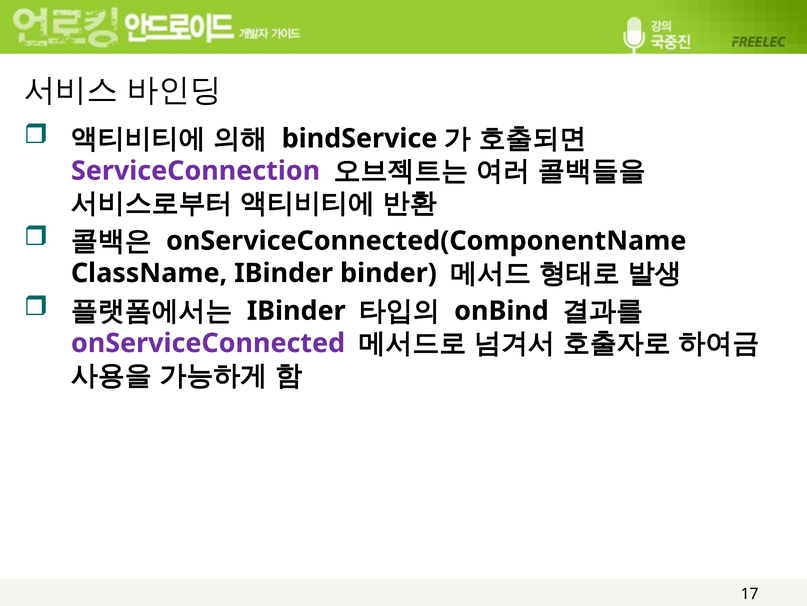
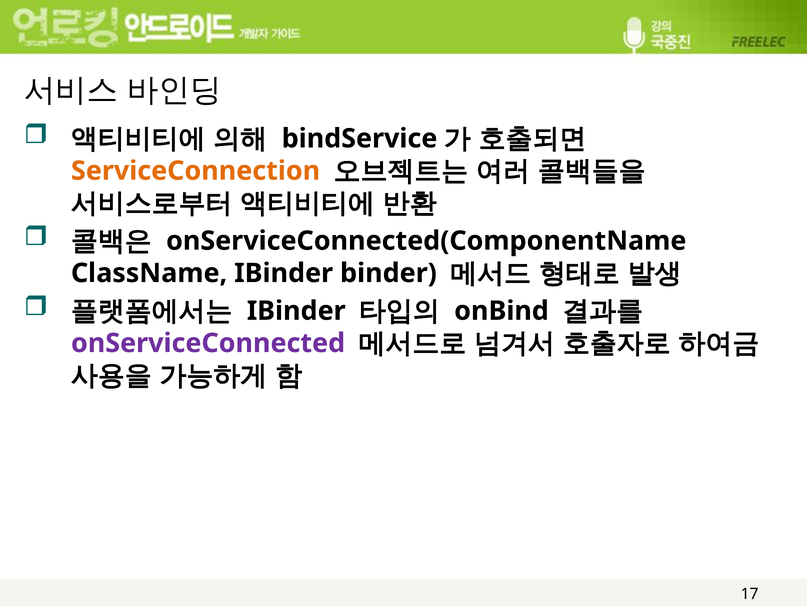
ServiceConnection colour: purple -> orange (196, 171)
